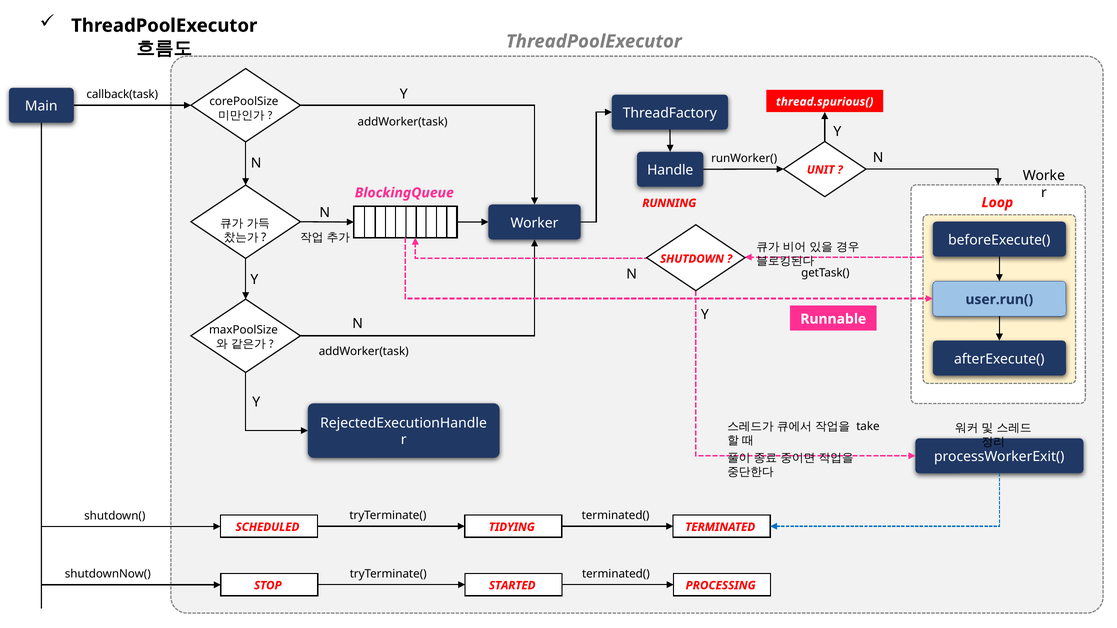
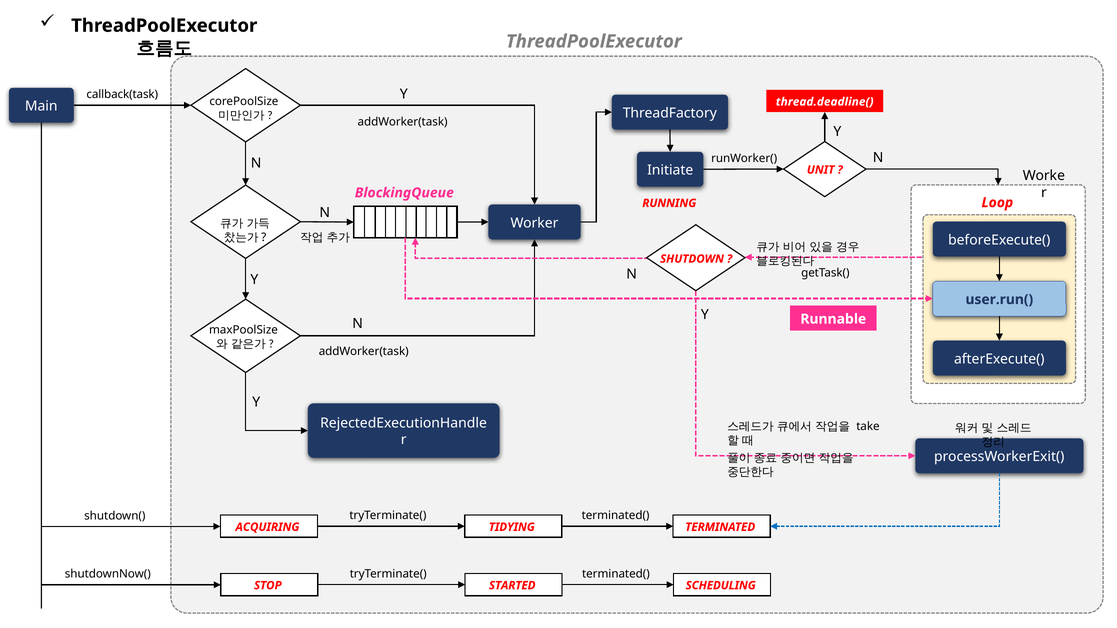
thread.spurious(: thread.spurious( -> thread.deadline( (825, 102)
Handle: Handle -> Initiate (670, 170)
SCHEDULED: SCHEDULED -> ACQUIRING (267, 527)
PROCESSING: PROCESSING -> SCHEDULING (721, 586)
